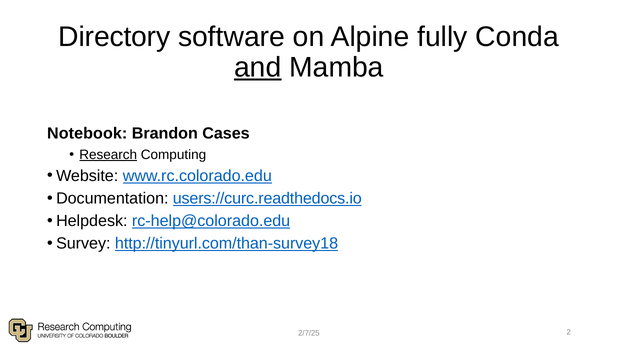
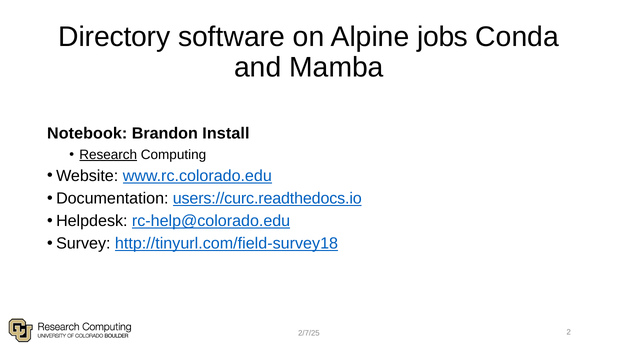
fully: fully -> jobs (443, 37)
and underline: present -> none (258, 67)
Cases: Cases -> Install (226, 133)
http://tinyurl.com/than-survey18: http://tinyurl.com/than-survey18 -> http://tinyurl.com/field-survey18 (227, 243)
